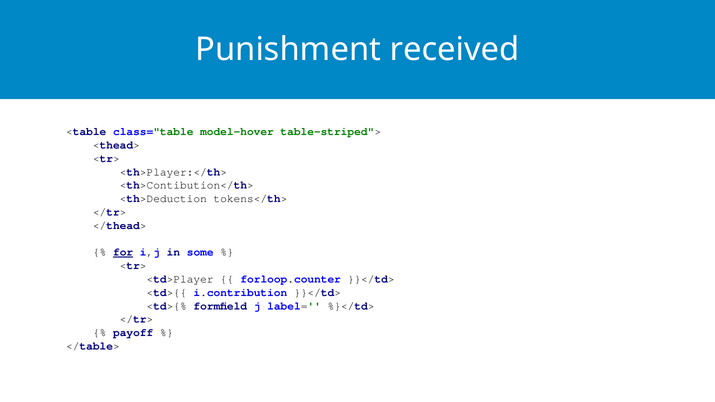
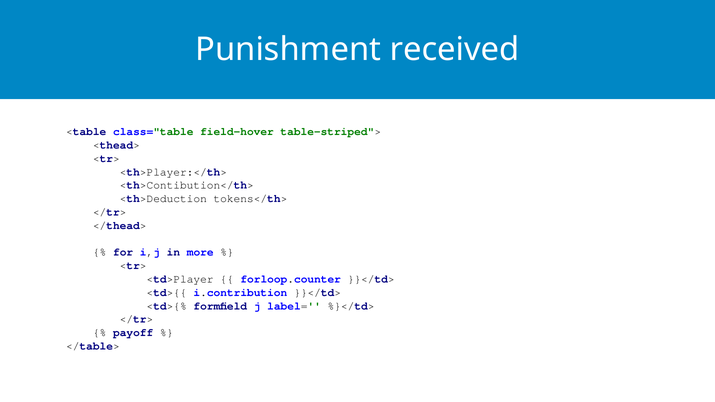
model-hover: model-hover -> field-hover (237, 132)
for underline: present -> none (123, 252)
some: some -> more (200, 252)
